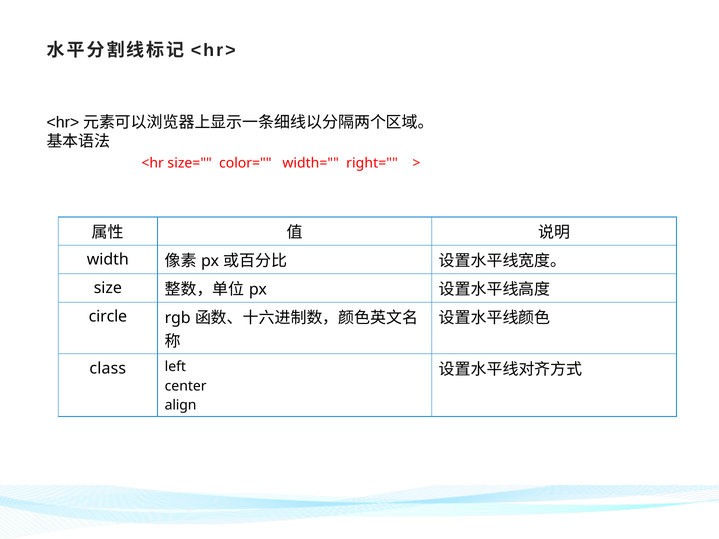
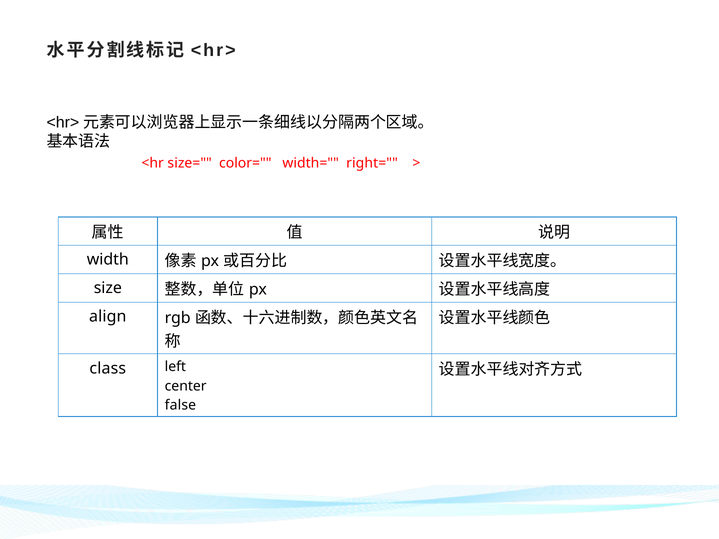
circle: circle -> align (108, 317)
align: align -> false (180, 405)
